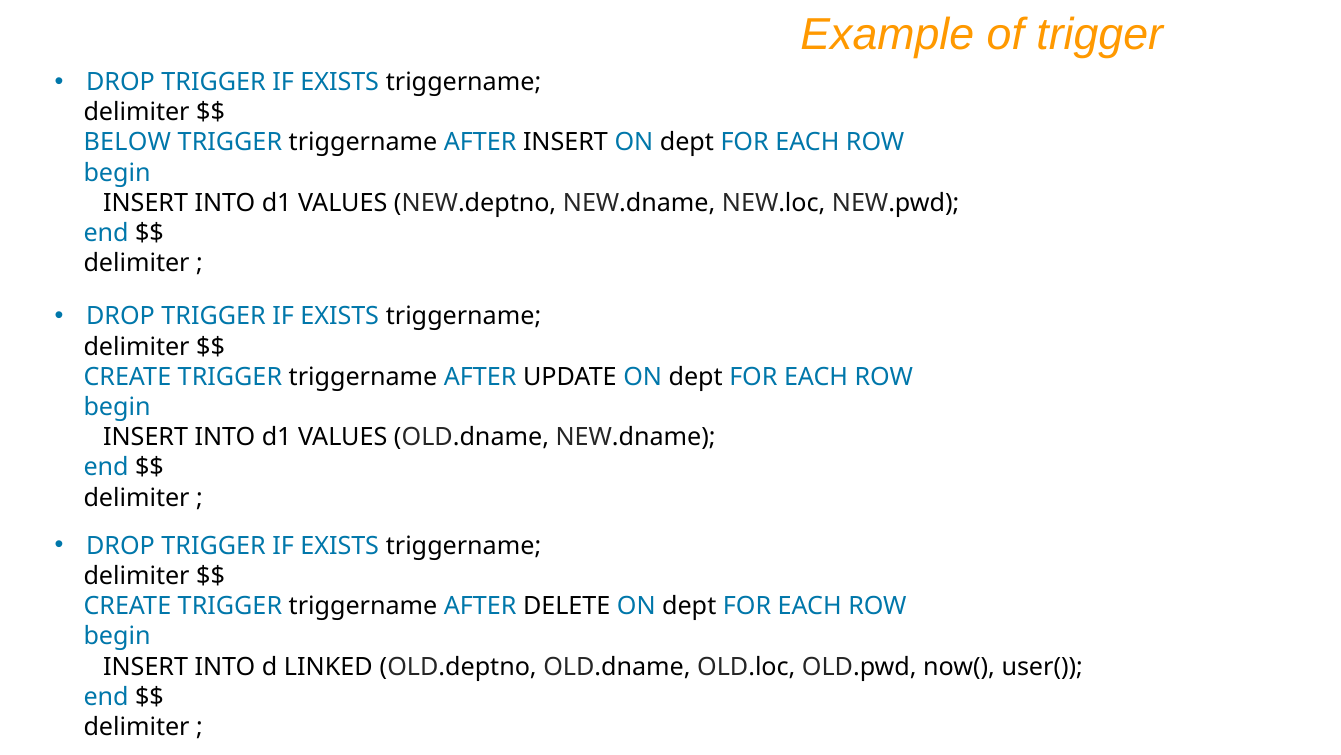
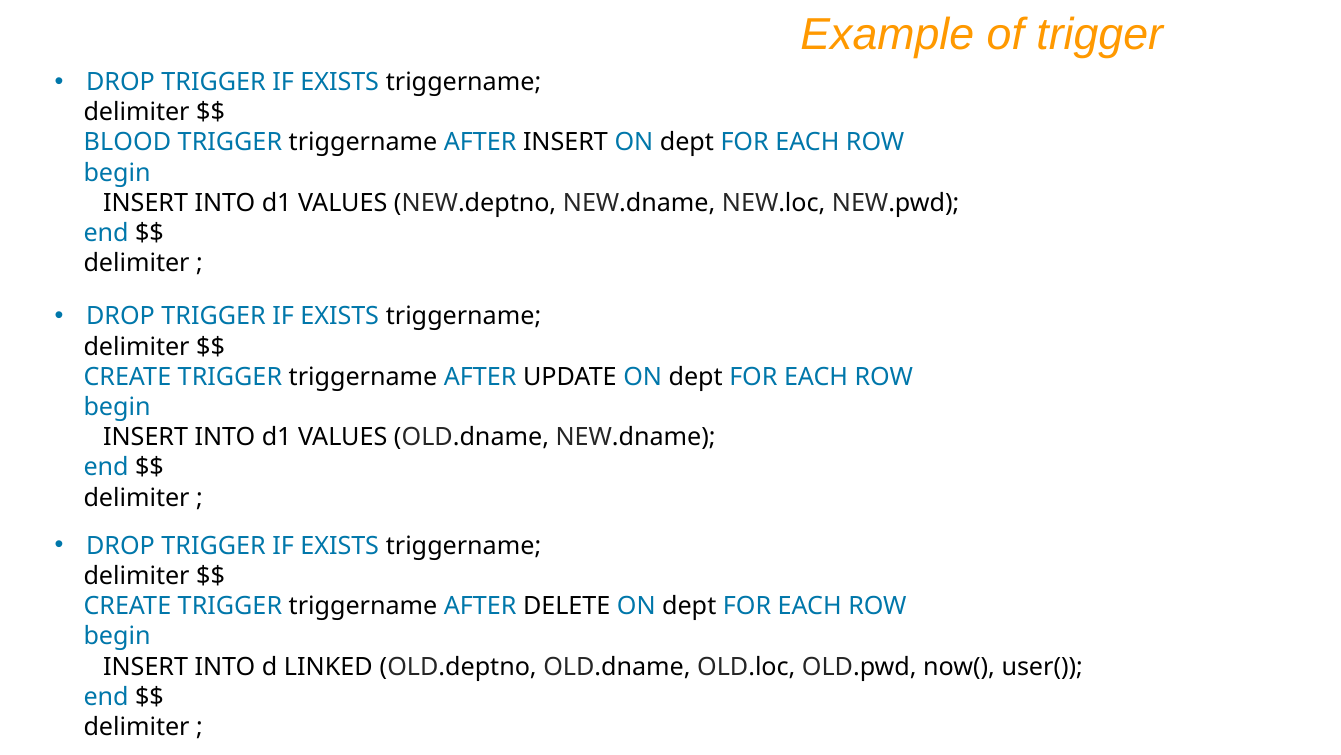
BELOW: BELOW -> BLOOD (127, 142)
